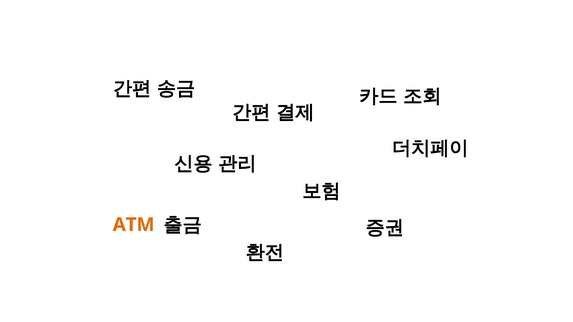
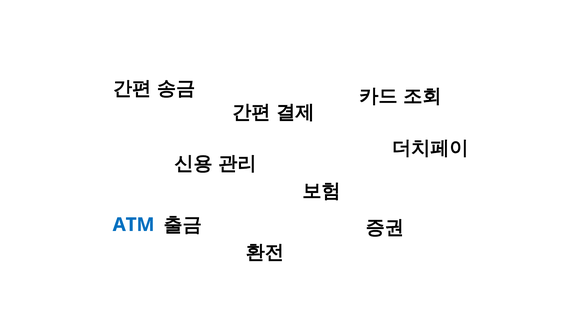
ATM colour: orange -> blue (134, 225)
